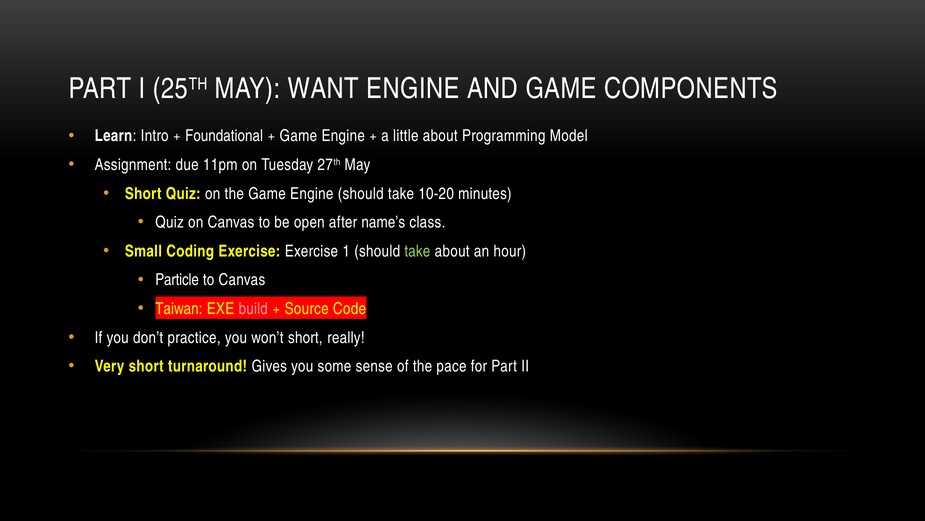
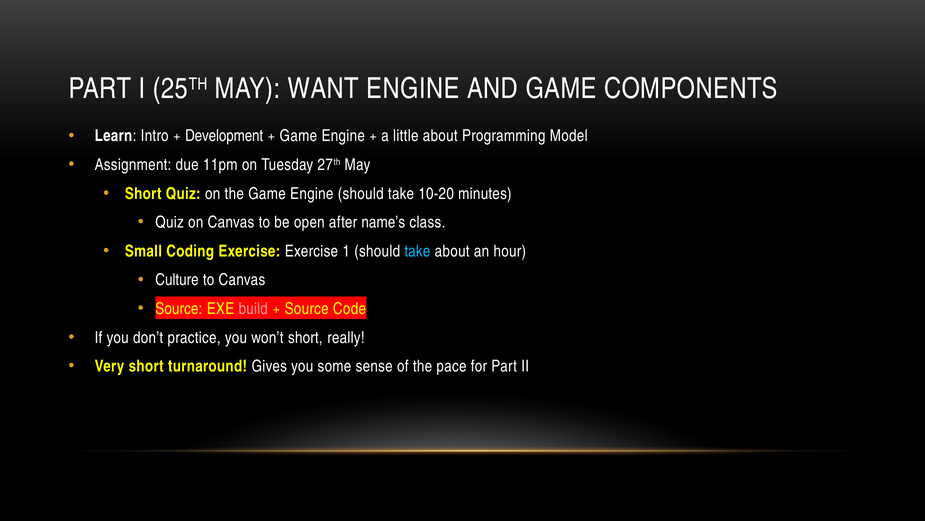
Foundational: Foundational -> Development (224, 136)
take colour: light green -> light blue (417, 251)
Particle: Particle -> Culture (177, 280)
Taiwan: Taiwan -> Source (179, 308)
